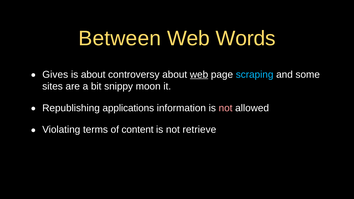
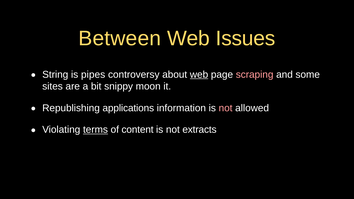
Words: Words -> Issues (246, 38)
Gives: Gives -> String (55, 75)
is about: about -> pipes (93, 75)
scraping colour: light blue -> pink (255, 75)
terms underline: none -> present (95, 130)
retrieve: retrieve -> extracts (199, 130)
